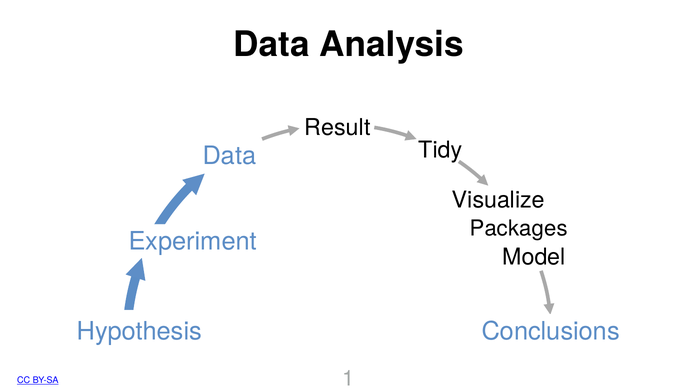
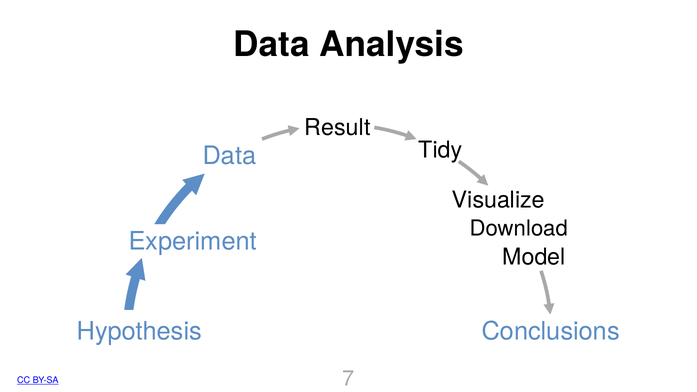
Packages: Packages -> Download (519, 229)
1: 1 -> 7 (349, 379)
